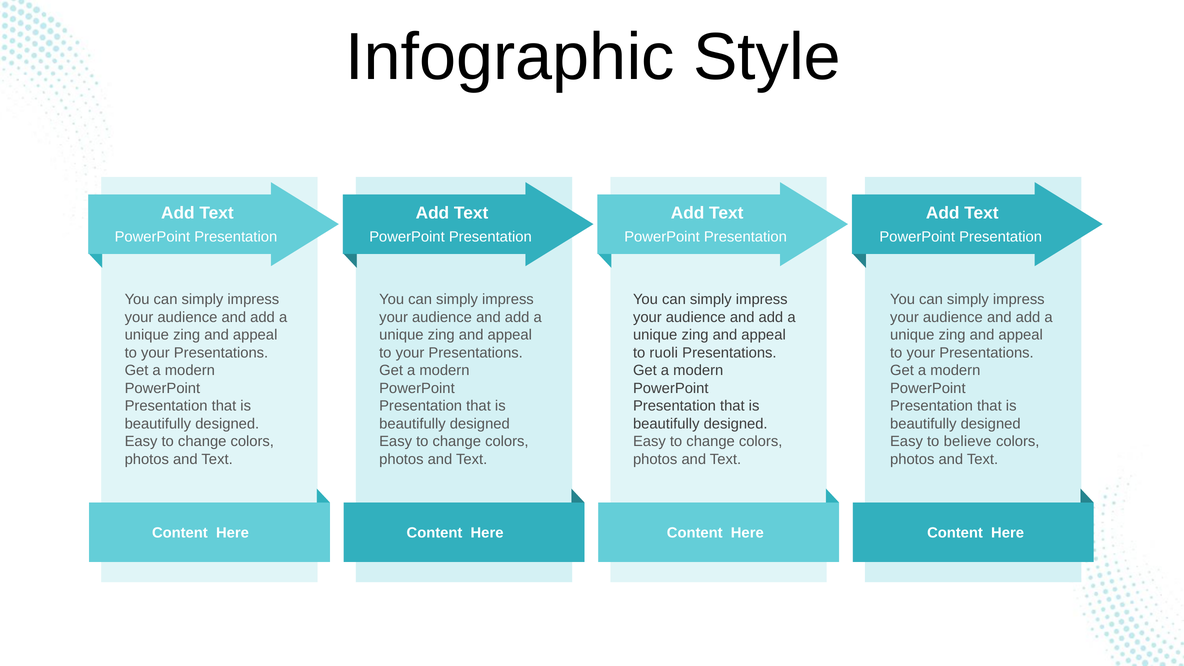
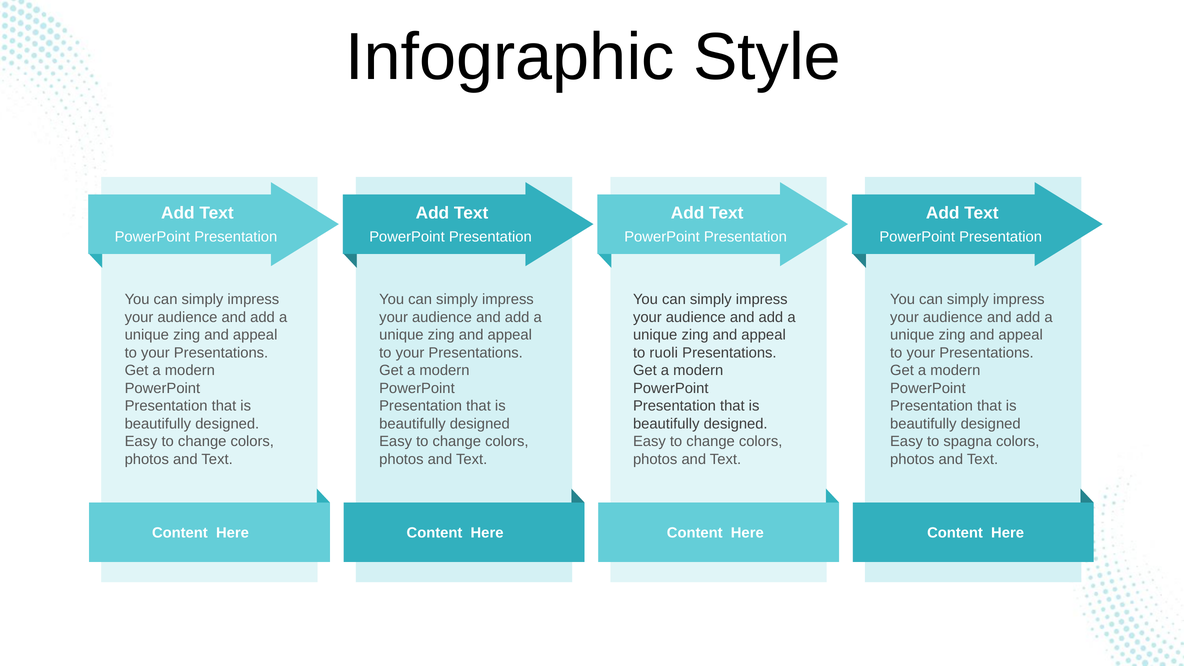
believe: believe -> spagna (968, 442)
